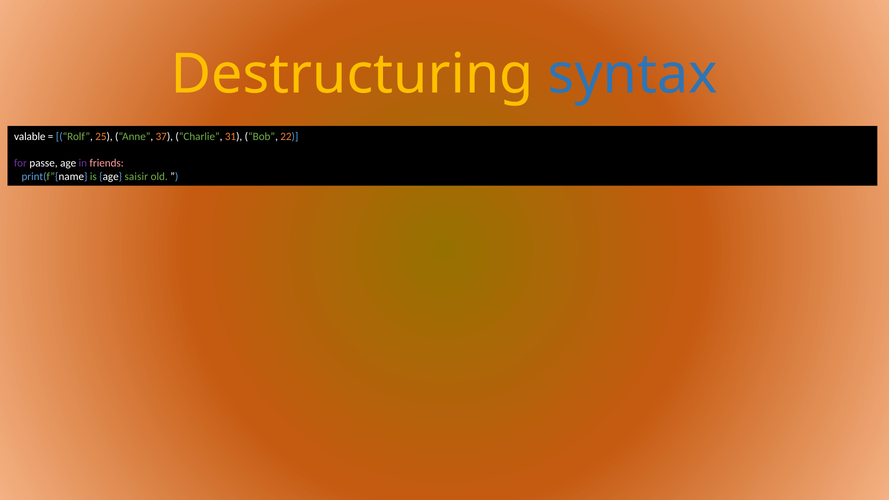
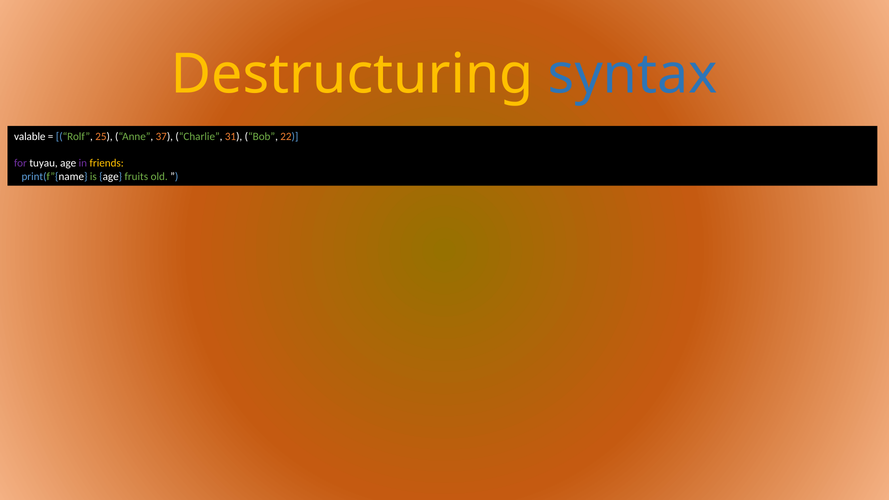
passe: passe -> tuyau (44, 163)
friends colour: pink -> yellow (107, 163)
saisir: saisir -> fruits (136, 177)
